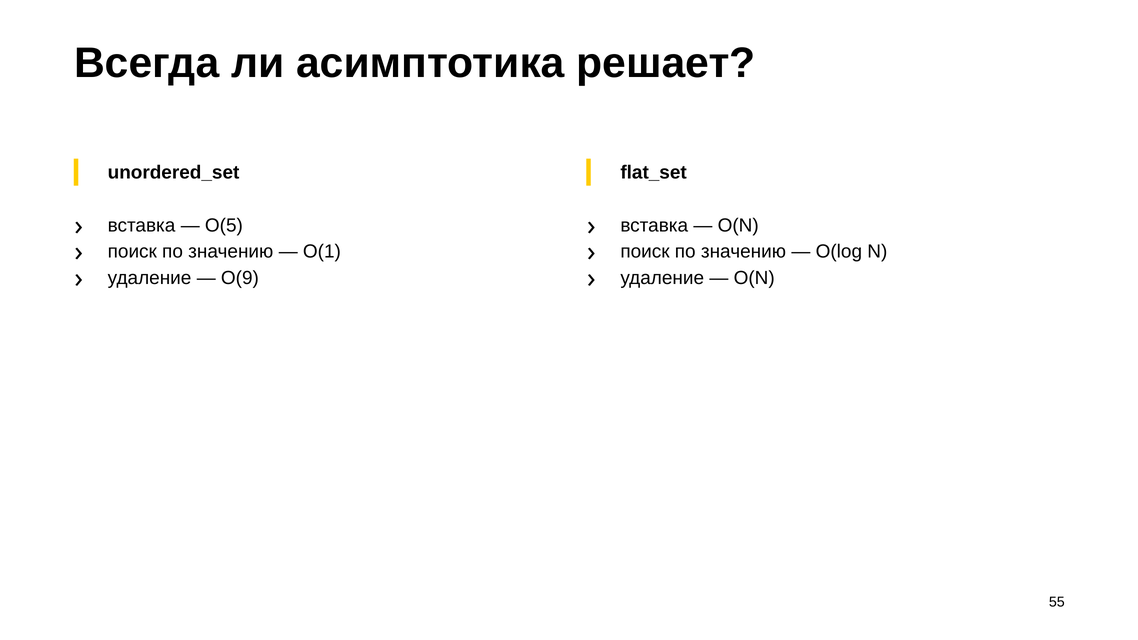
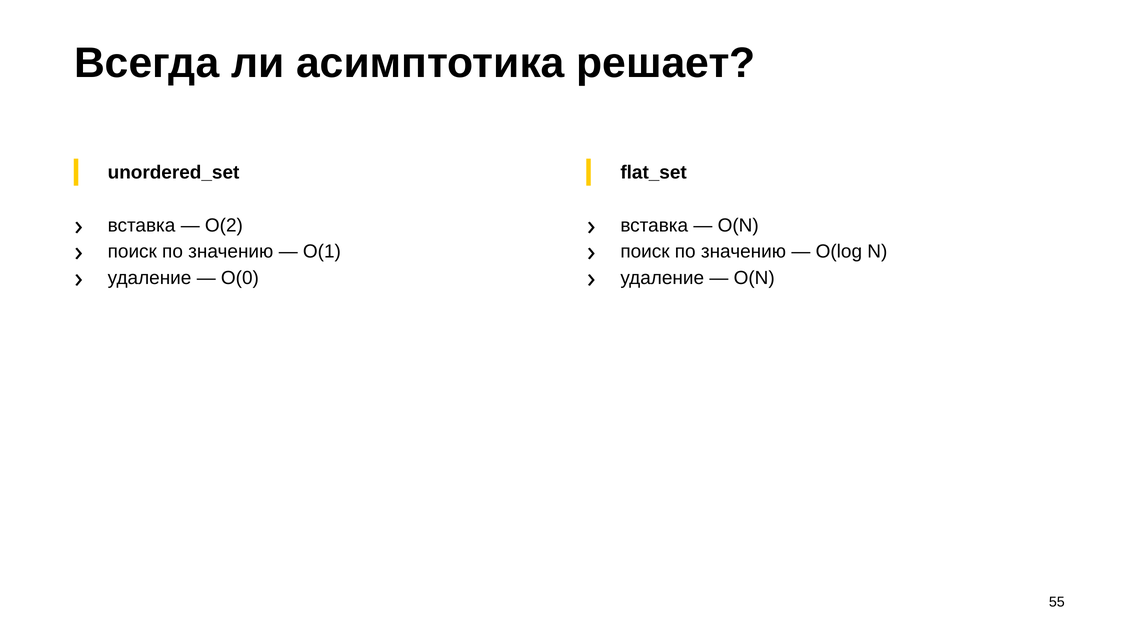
O(5: O(5 -> O(2 (224, 225)
O(9: O(9 -> O(0 (240, 278)
